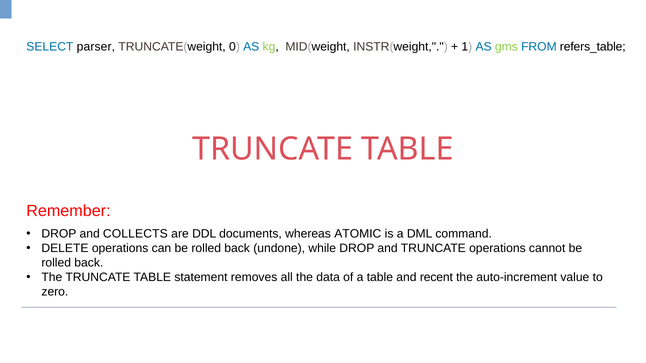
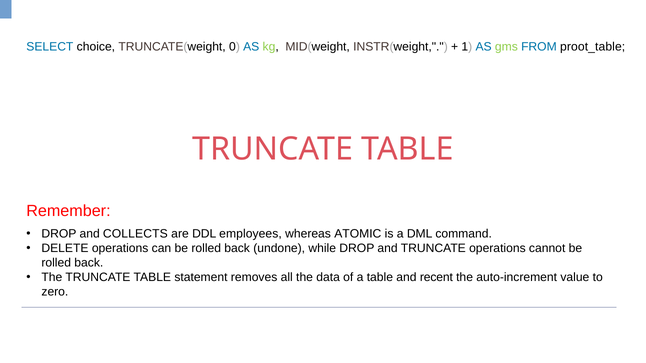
parser: parser -> choice (96, 47)
refers_table: refers_table -> proot_table (593, 47)
documents: documents -> employees (251, 234)
